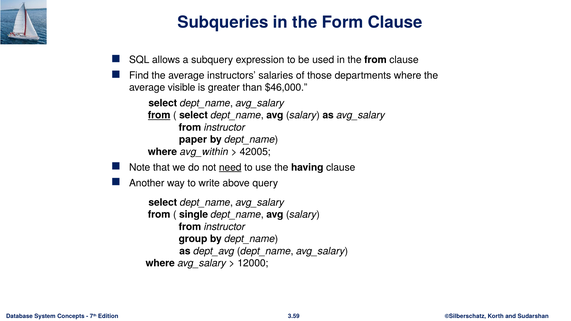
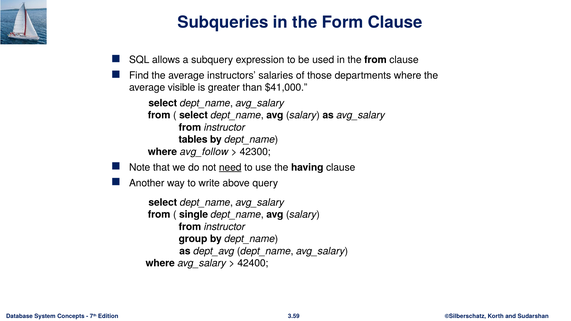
$46,000: $46,000 -> $41,000 (286, 88)
from underline: present -> none (159, 115)
paper: paper -> tables (193, 140)
avg_within: avg_within -> avg_follow (204, 152)
42005: 42005 -> 42300 (255, 152)
12000: 12000 -> 42400 (253, 263)
